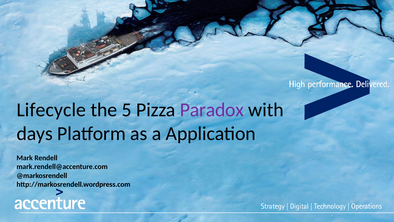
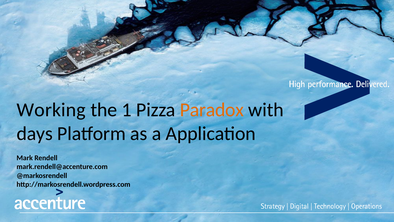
Lifecycle: Lifecycle -> Working (51, 110)
5: 5 -> 1 (127, 110)
Paradox colour: purple -> orange (212, 110)
